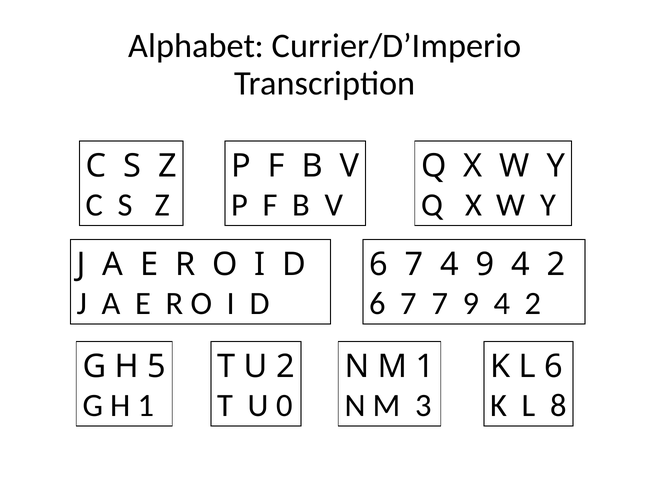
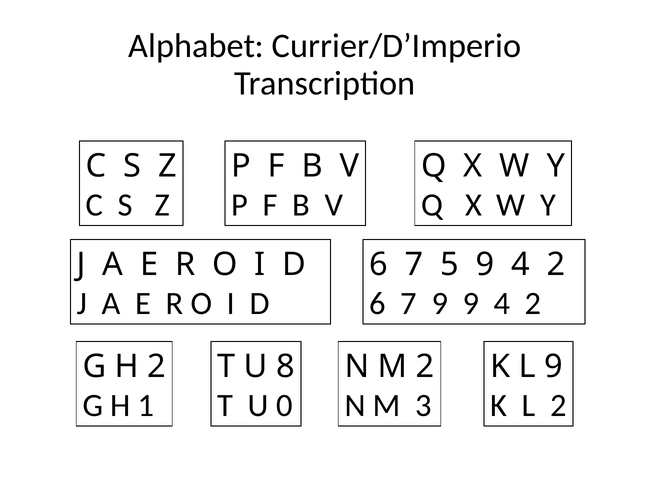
7 4: 4 -> 5 (450, 264)
7 7: 7 -> 9 (440, 303)
H 5: 5 -> 2 (156, 366)
U 2: 2 -> 8 (285, 366)
M 1: 1 -> 2 (425, 366)
L 6: 6 -> 9 (554, 366)
L 8: 8 -> 2 (558, 405)
